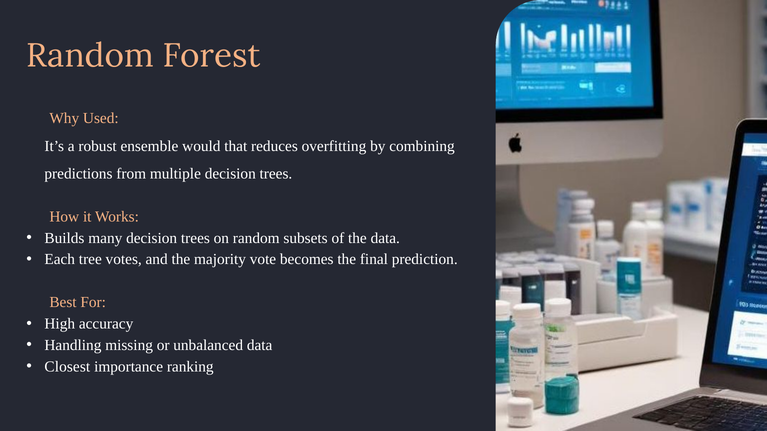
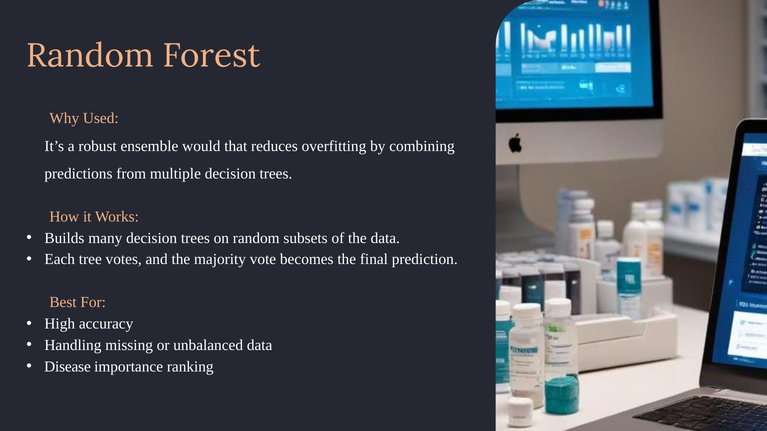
Closest: Closest -> Disease (67, 367)
